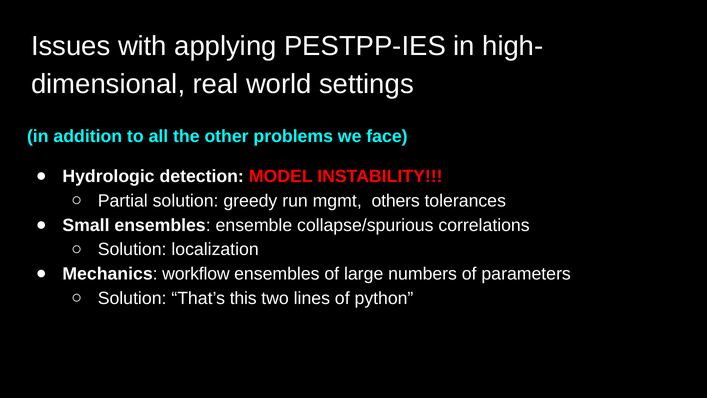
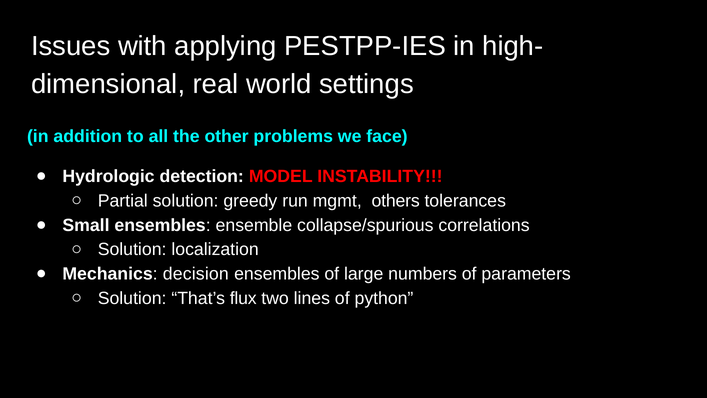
workflow: workflow -> decision (196, 274)
this: this -> flux (243, 298)
